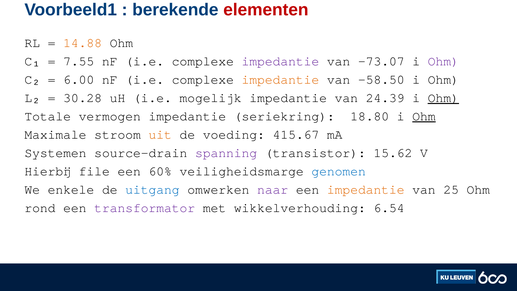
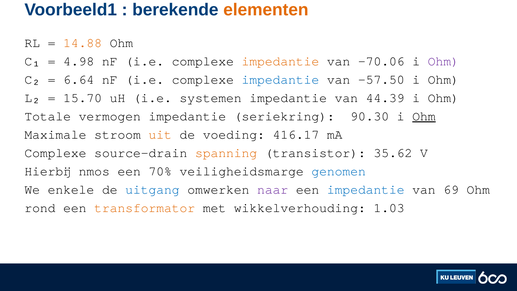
elementen colour: red -> orange (266, 10)
7.55: 7.55 -> 4.98 (79, 61)
impedantie colour: purple -> orange (280, 61)
-73.07: -73.07 -> -70.06 (381, 61)
6.00: 6.00 -> 6.64 (79, 80)
impedantie colour: orange -> blue (280, 80)
-58.50: -58.50 -> -57.50 (381, 80)
30.28: 30.28 -> 15.70 (83, 98)
mogelijk: mogelijk -> systemen (211, 98)
24.39: 24.39 -> 44.39 (385, 98)
Ohm underline: present -> none (443, 98)
18.80: 18.80 -> 90.30 (370, 116)
415.67: 415.67 -> 416.17 (296, 135)
Systemen: Systemen -> Complexe (55, 153)
spanning colour: purple -> orange (226, 153)
15.62: 15.62 -> 35.62 (393, 153)
file: file -> nmos (94, 171)
60%: 60% -> 70% (160, 171)
impedantie colour: orange -> blue (366, 189)
25: 25 -> 69 (451, 189)
transformator colour: purple -> orange (145, 208)
6.54: 6.54 -> 1.03 (389, 208)
